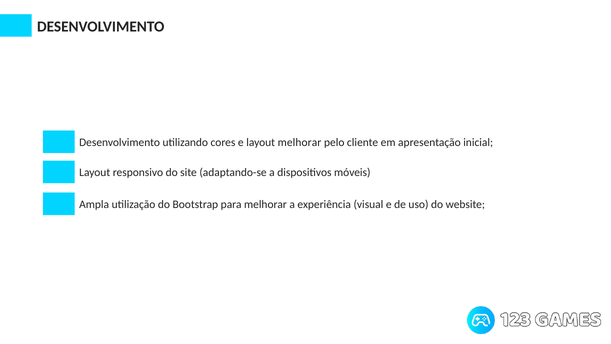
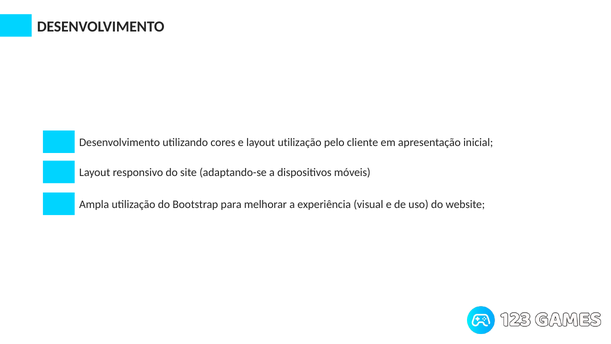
layout melhorar: melhorar -> utilização (300, 142)
